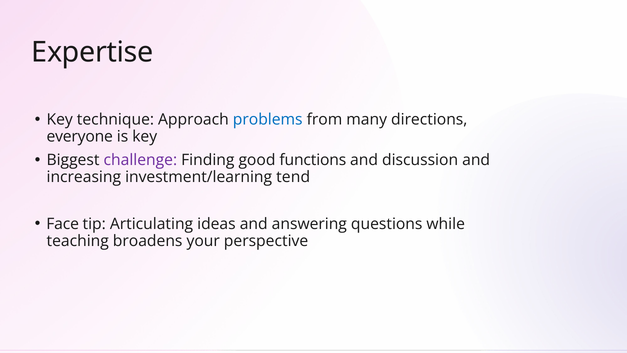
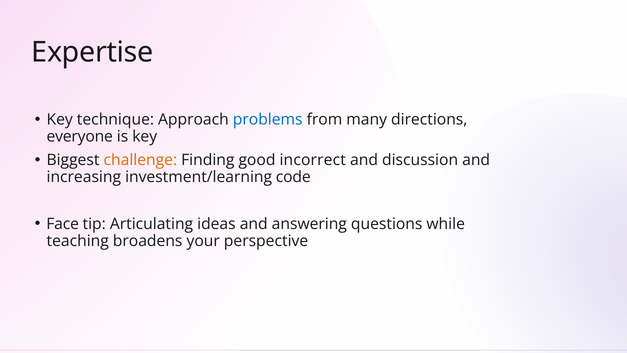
challenge colour: purple -> orange (140, 160)
functions: functions -> incorrect (313, 160)
tend: tend -> code (293, 177)
